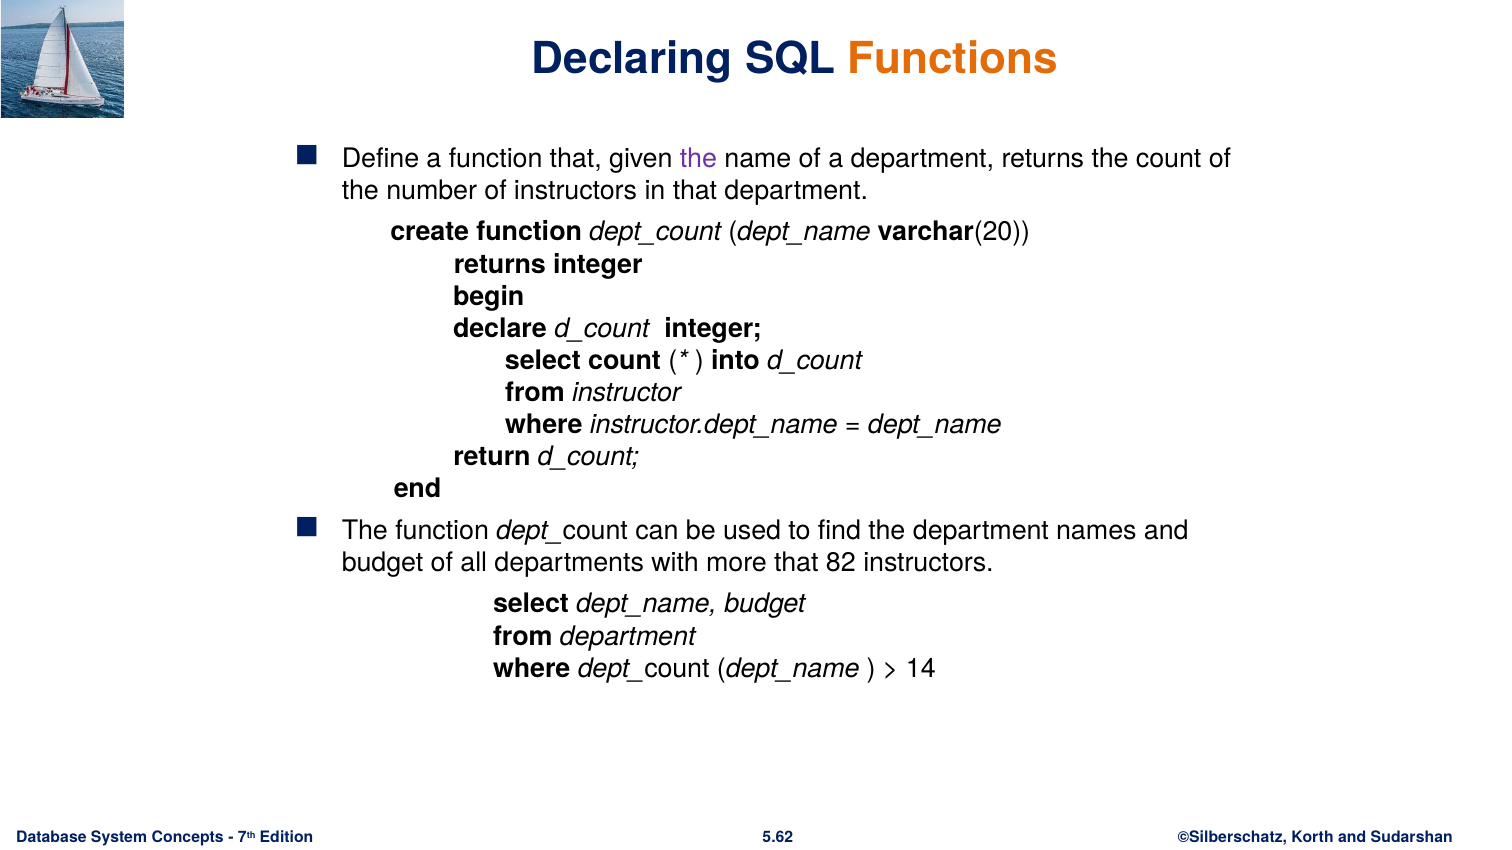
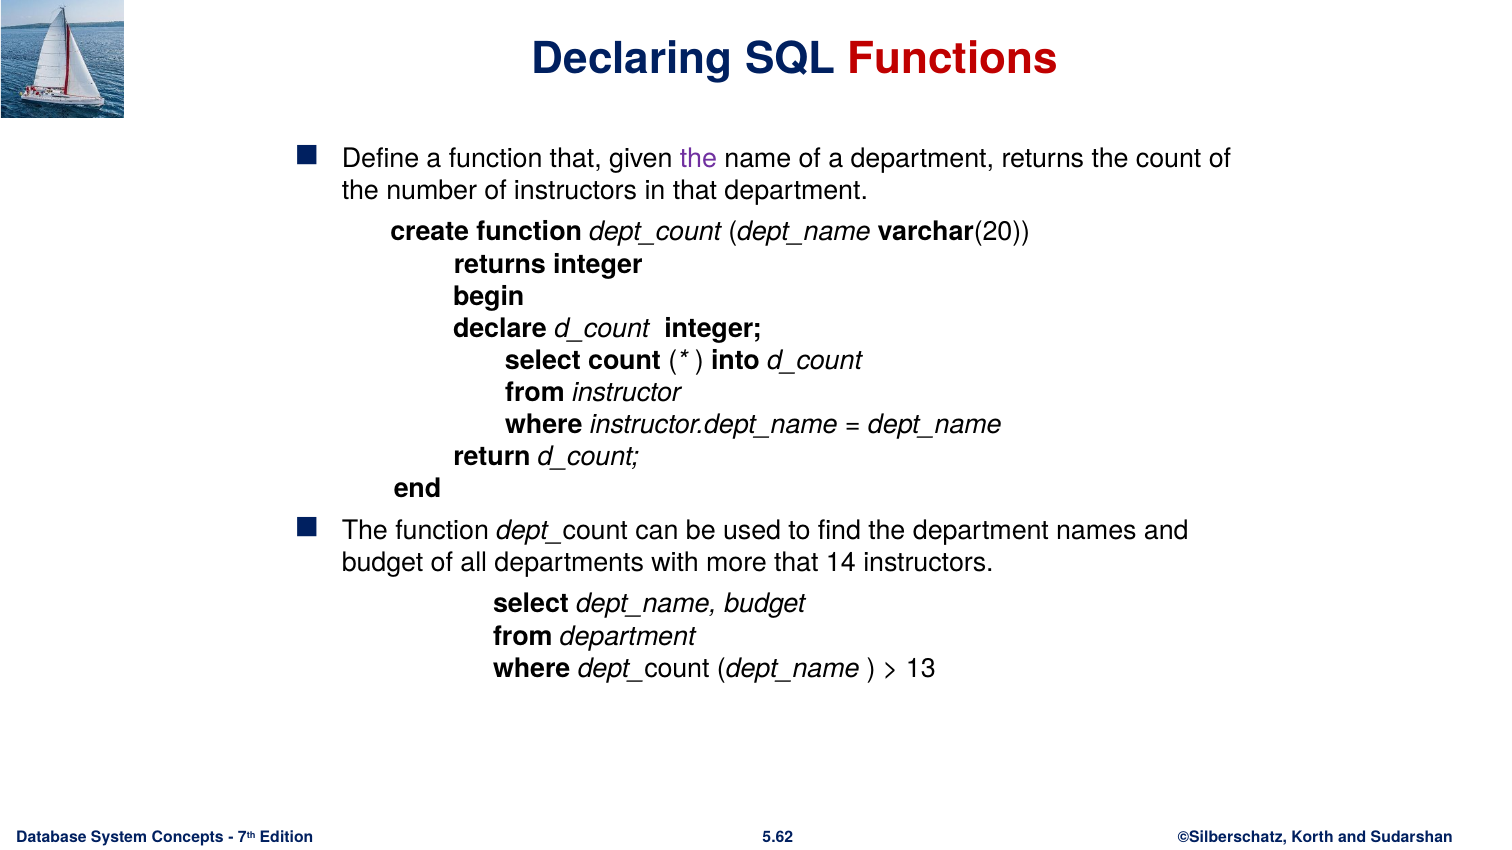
Functions colour: orange -> red (953, 59)
82: 82 -> 14 (841, 563)
14: 14 -> 13 (921, 669)
